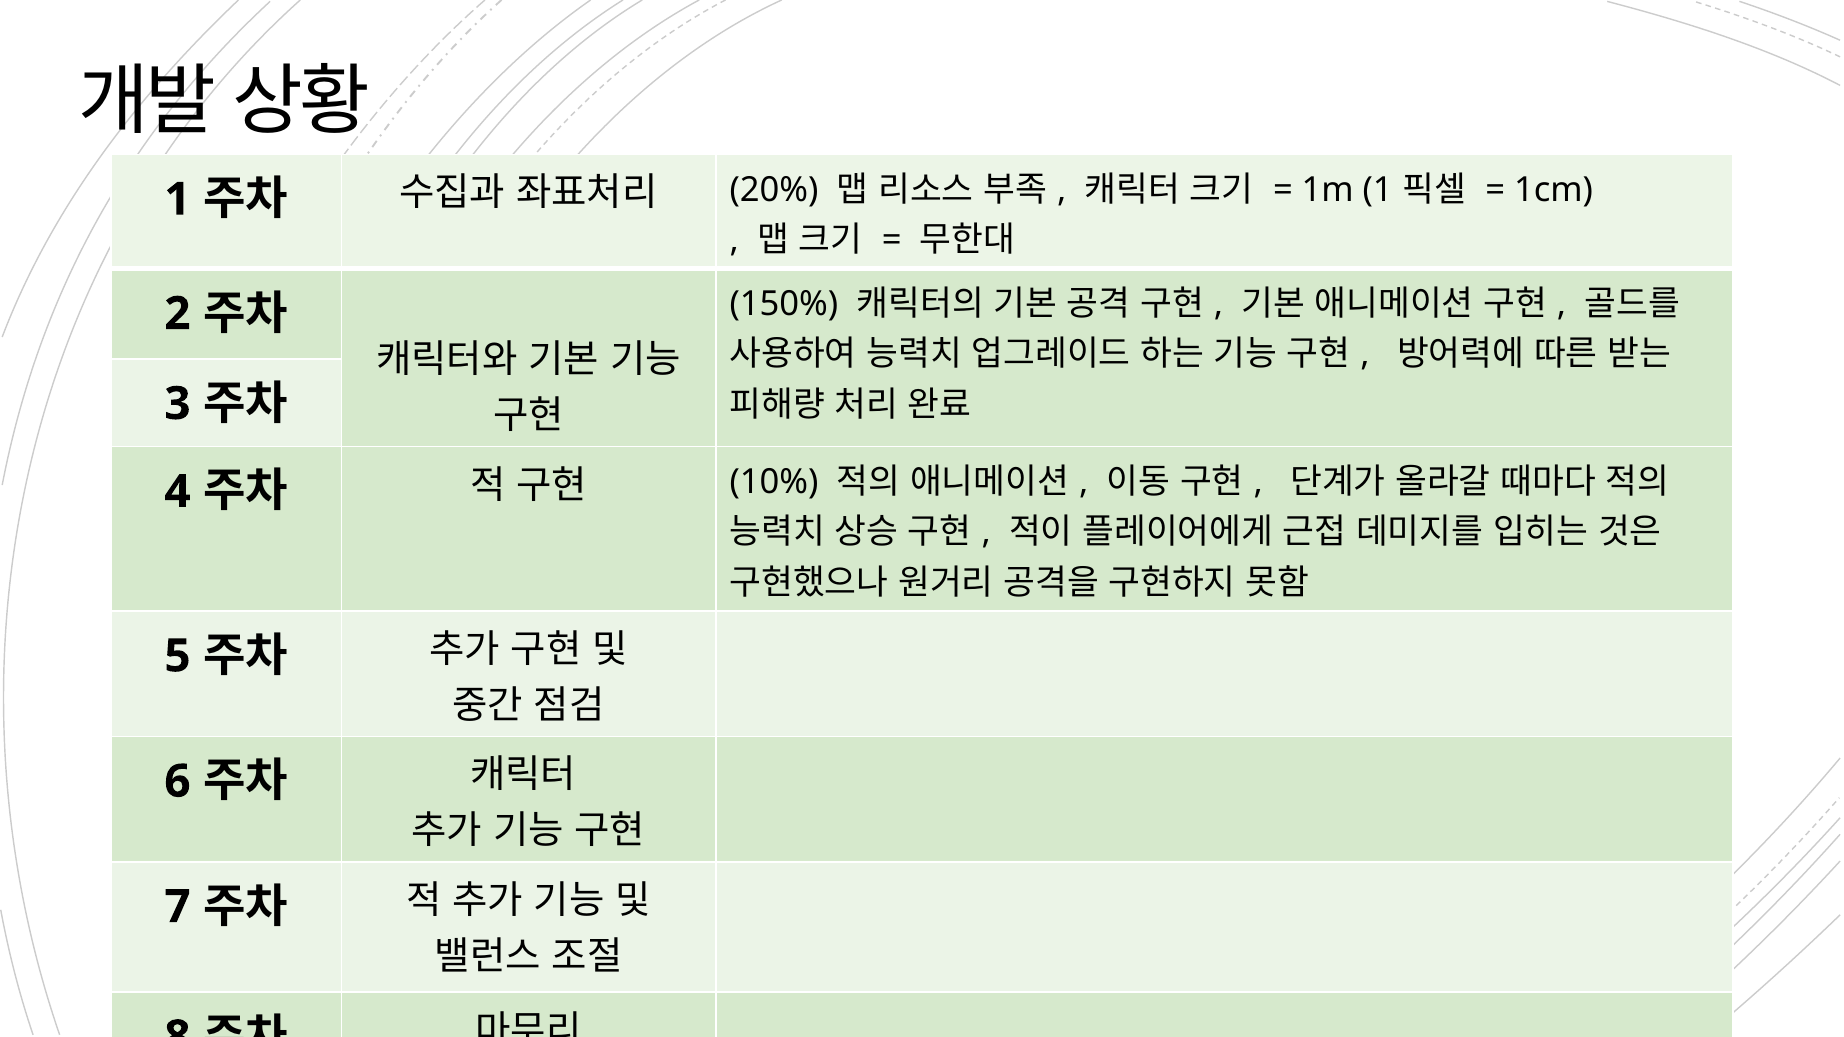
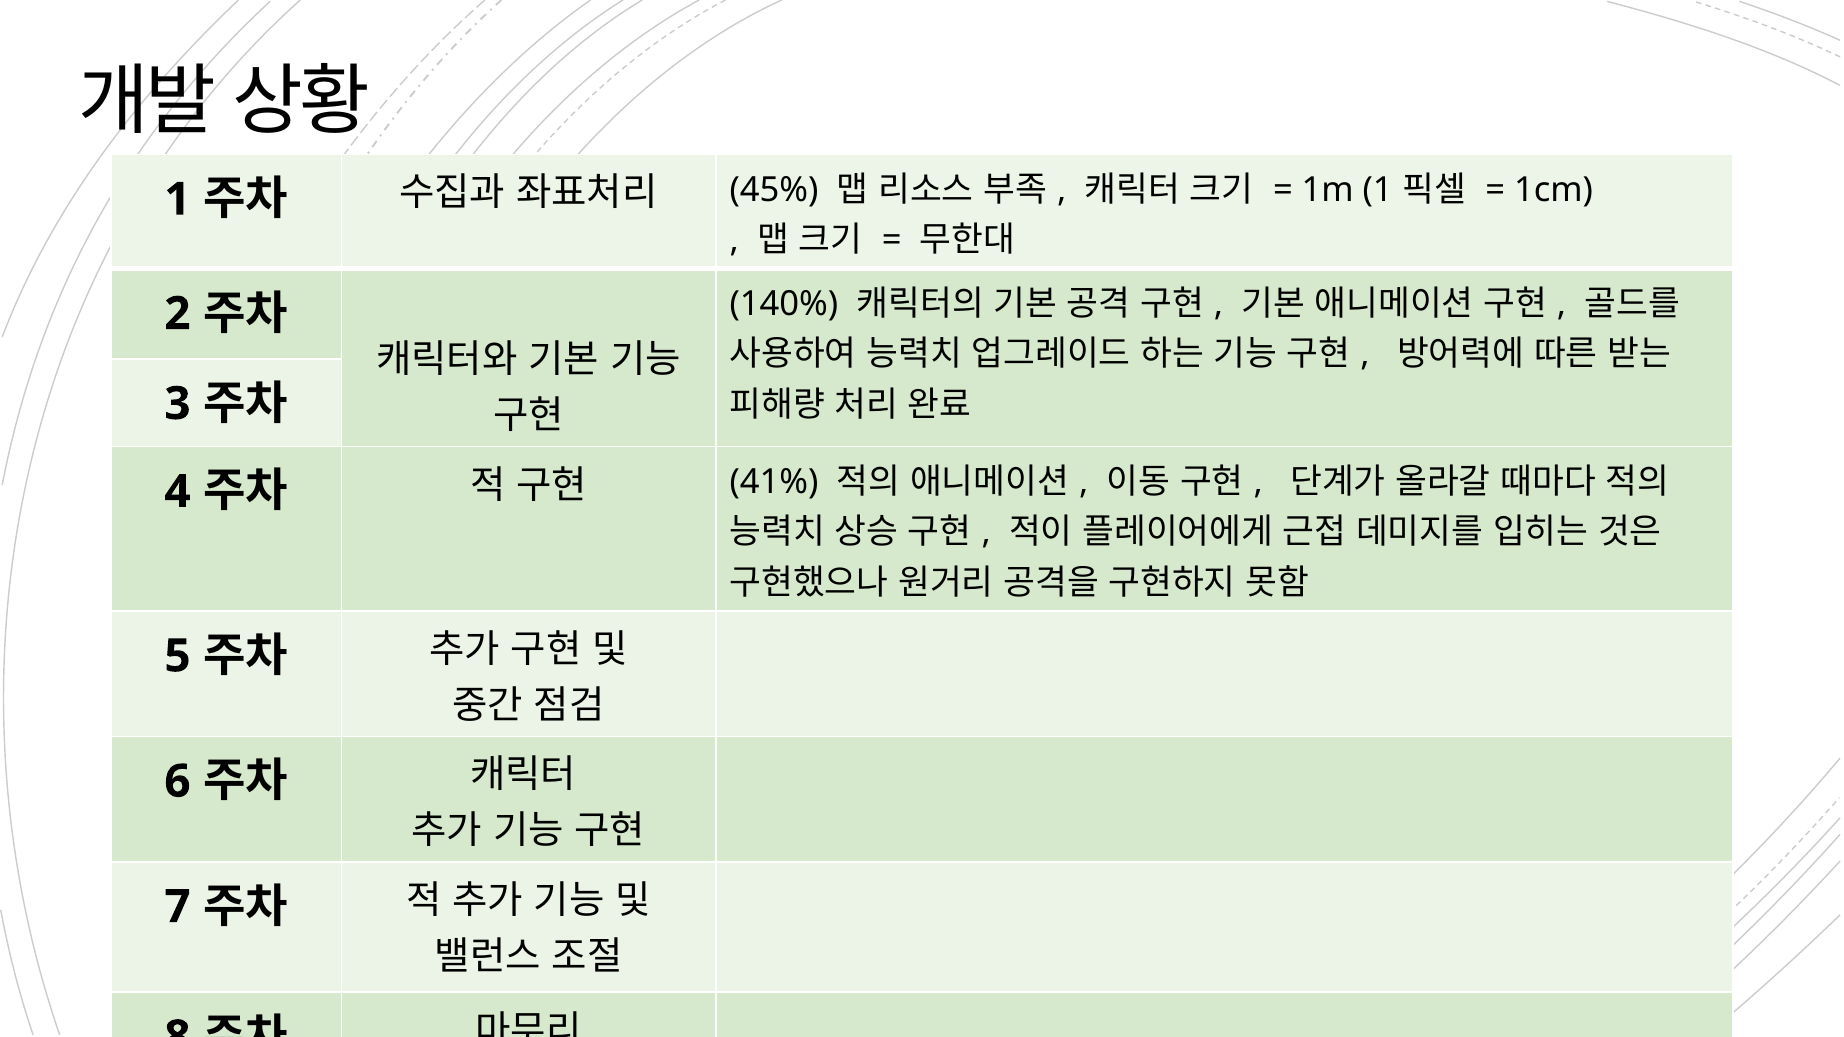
20%: 20% -> 45% (774, 190)
150%: 150% -> 140% (784, 304)
10%: 10% -> 41% (774, 482)
